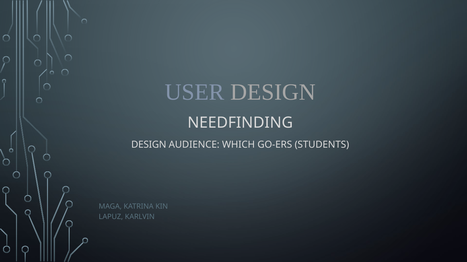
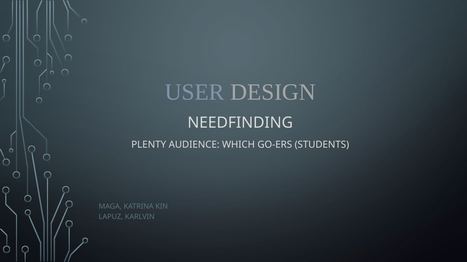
DESIGN: DESIGN -> PLENTY (149, 145)
